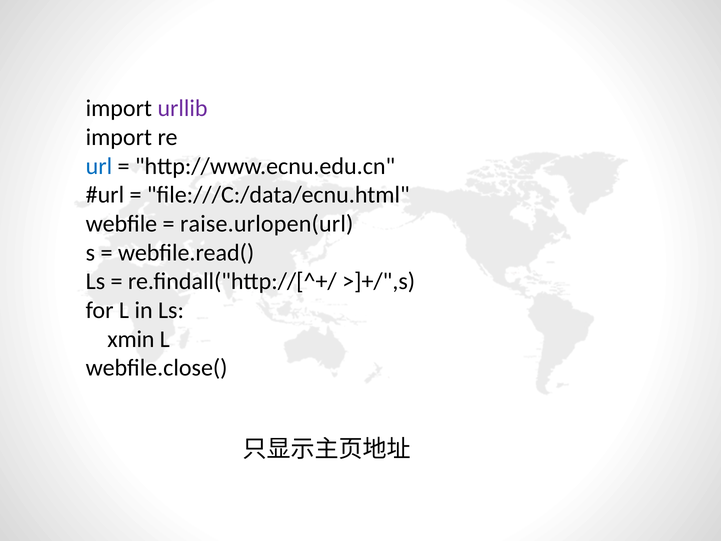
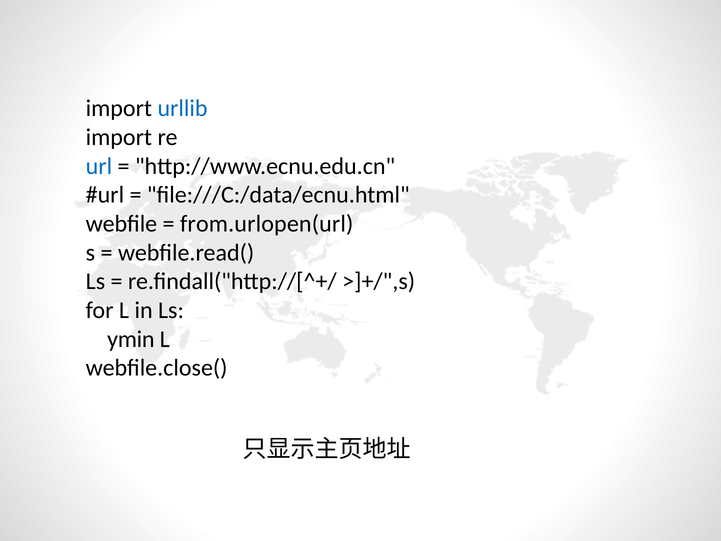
urllib colour: purple -> blue (183, 108)
raise.urlopen(url: raise.urlopen(url -> from.urlopen(url (267, 224)
xmin: xmin -> ymin (131, 339)
